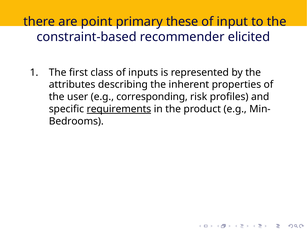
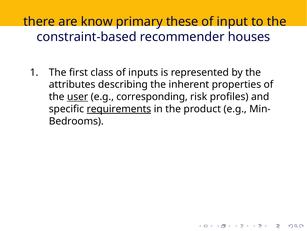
point: point -> know (97, 22)
elicited: elicited -> houses (249, 37)
user underline: none -> present (78, 97)
